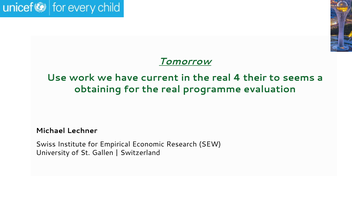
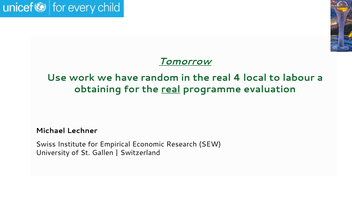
current: current -> random (160, 78)
their: their -> local (255, 78)
seems: seems -> labour (299, 78)
real underline: none -> present (171, 89)
